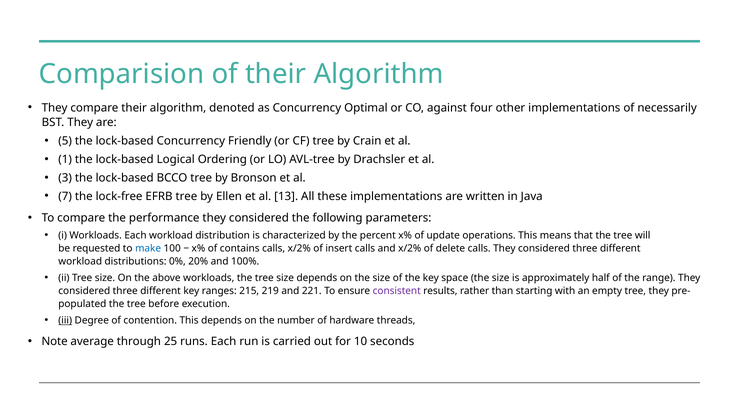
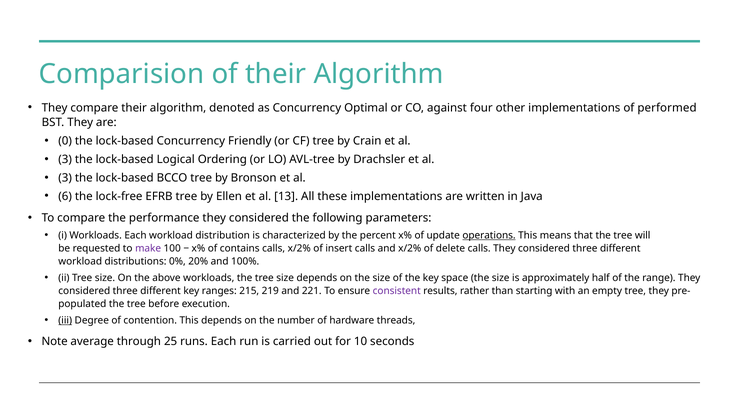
necessarily: necessarily -> performed (667, 108)
5: 5 -> 0 (65, 141)
1: 1 -> 3 (65, 159)
7: 7 -> 6 (65, 196)
operations underline: none -> present (489, 235)
make colour: blue -> purple (148, 248)
